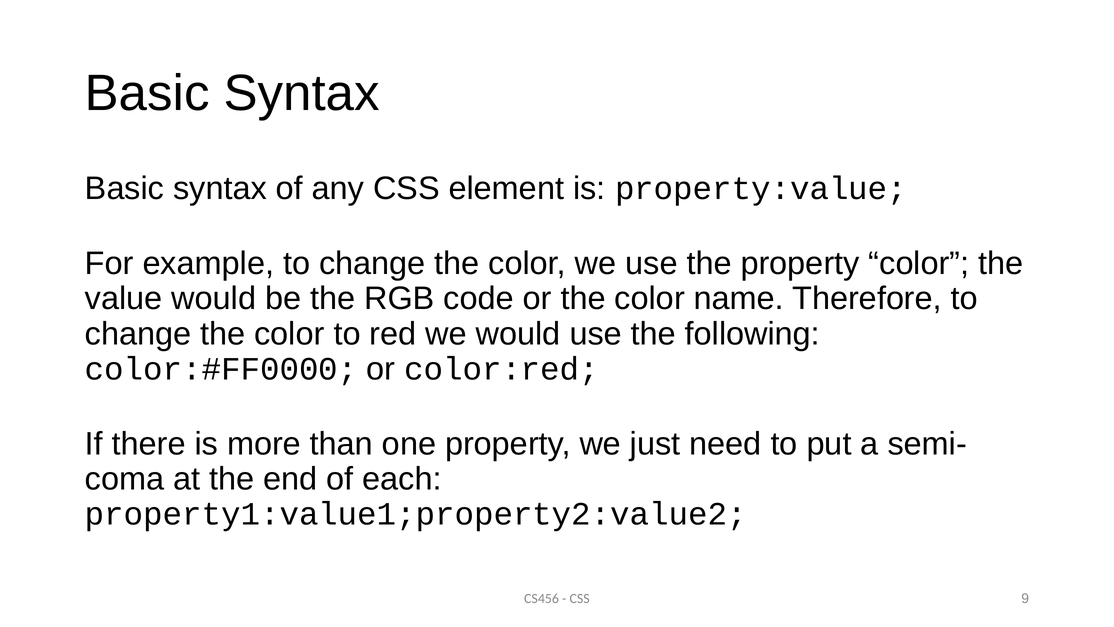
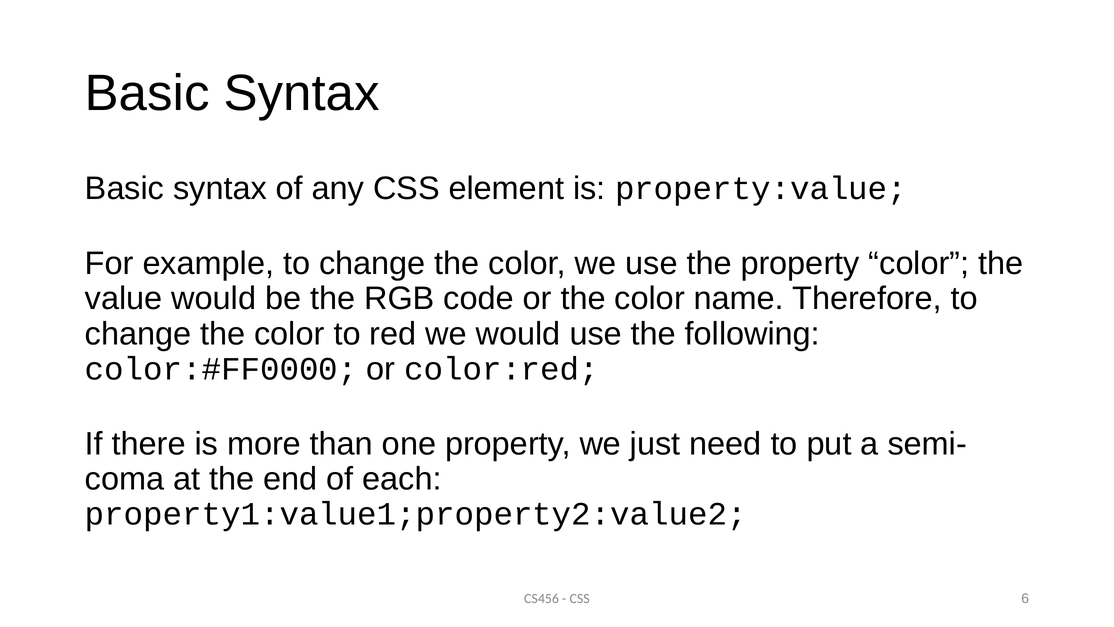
9: 9 -> 6 (1025, 598)
